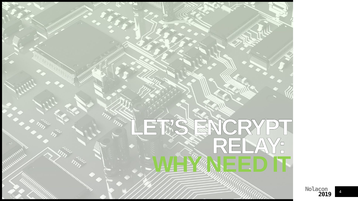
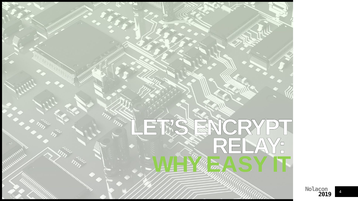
NEED: NEED -> EASY (237, 165)
